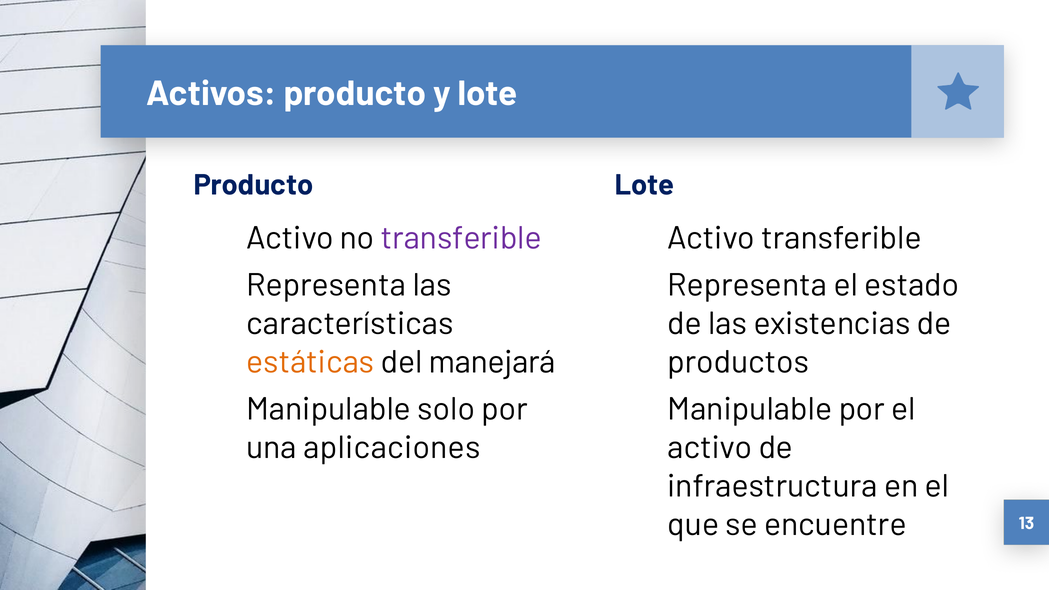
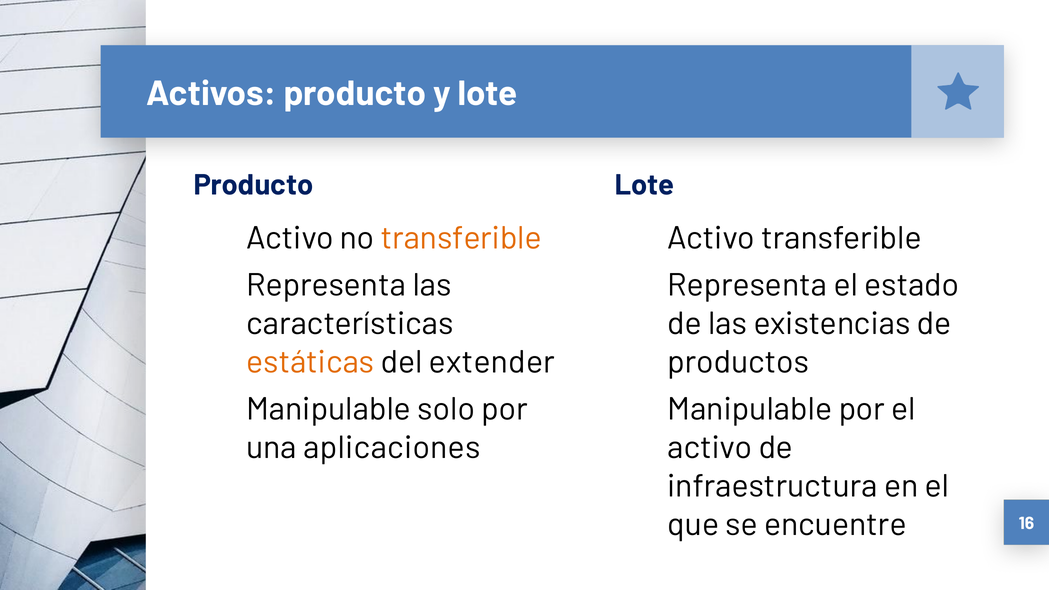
transferible colour: purple -> orange (461, 238)
manejará: manejará -> extender (492, 362)
13: 13 -> 16 (1026, 524)
